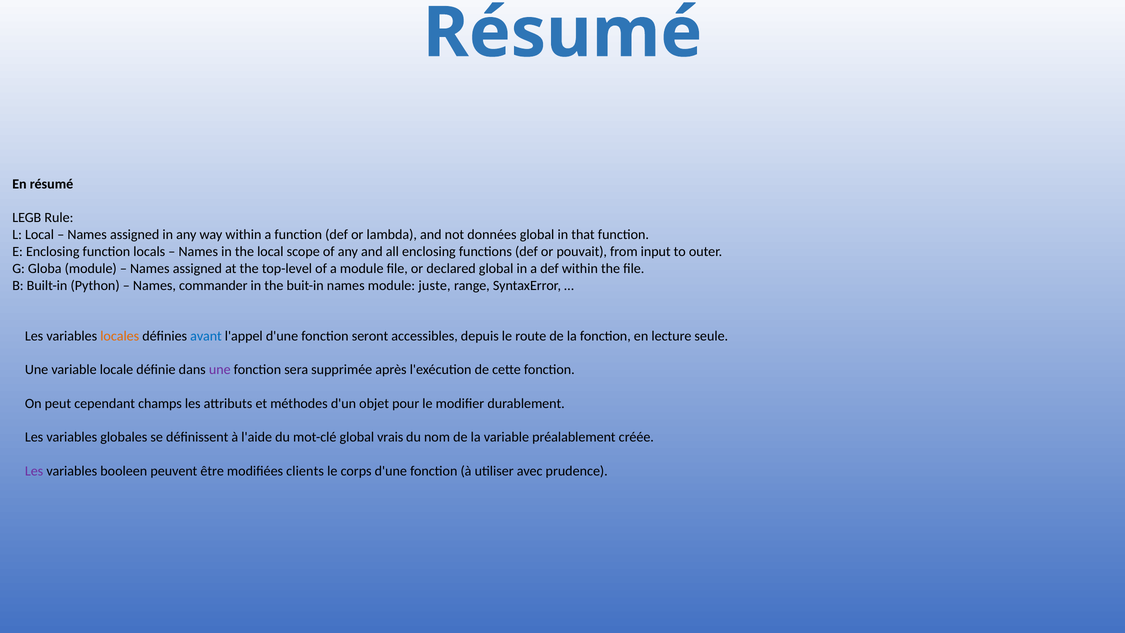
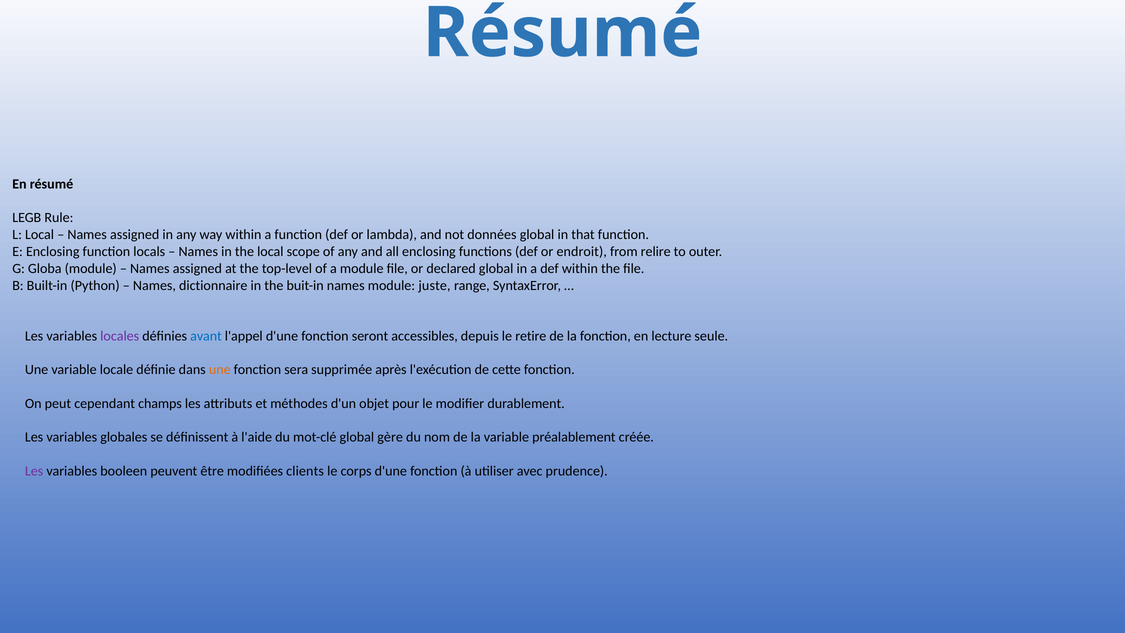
pouvait: pouvait -> endroit (582, 252)
input: input -> relire (656, 252)
commander: commander -> dictionnaire (213, 285)
locales colour: orange -> purple (120, 336)
route: route -> retire (531, 336)
une colour: purple -> orange (220, 370)
vrais: vrais -> gère (390, 437)
